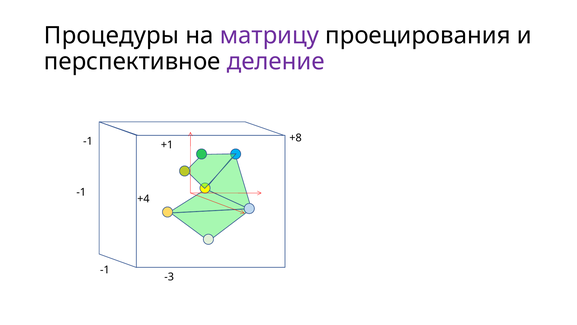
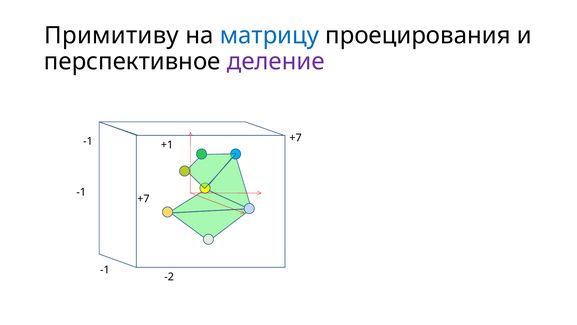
Процедуры: Процедуры -> Примитиву (112, 35)
матрицу colour: purple -> blue (269, 35)
+8: +8 -> +7 (296, 138)
+4: +4 -> +7 (143, 199)
-3: -3 -> -2 (169, 276)
